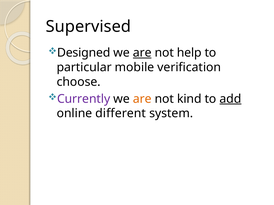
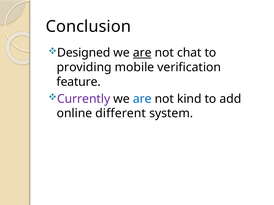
Supervised: Supervised -> Conclusion (88, 26)
help: help -> chat (189, 53)
particular: particular -> providing (84, 68)
choose: choose -> feature (79, 82)
are colour: orange -> blue (142, 99)
add underline: present -> none (230, 99)
